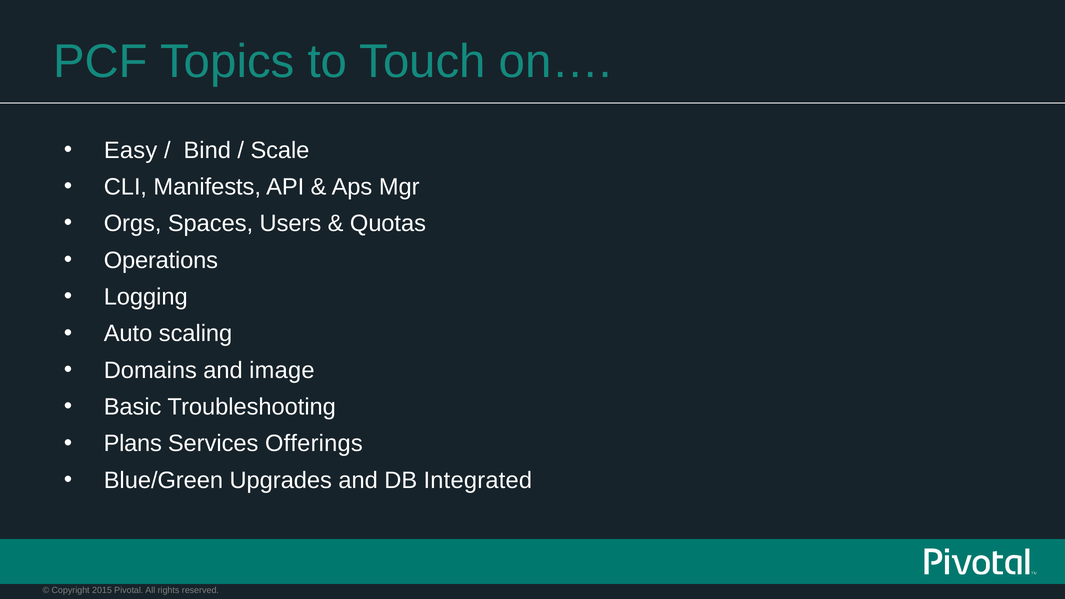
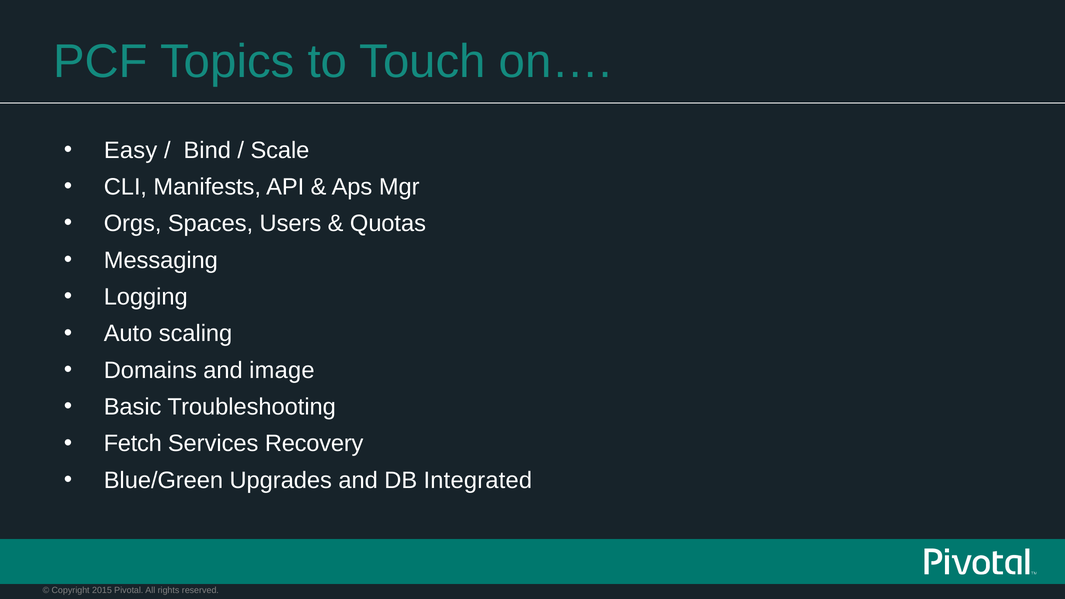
Operations: Operations -> Messaging (161, 260)
Plans: Plans -> Fetch (133, 444)
Offerings: Offerings -> Recovery (314, 444)
